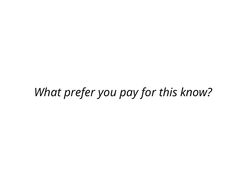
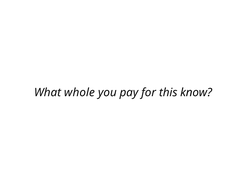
prefer: prefer -> whole (80, 92)
